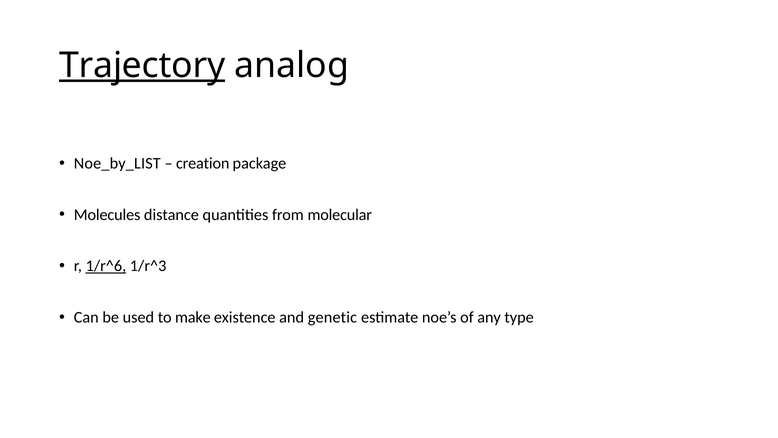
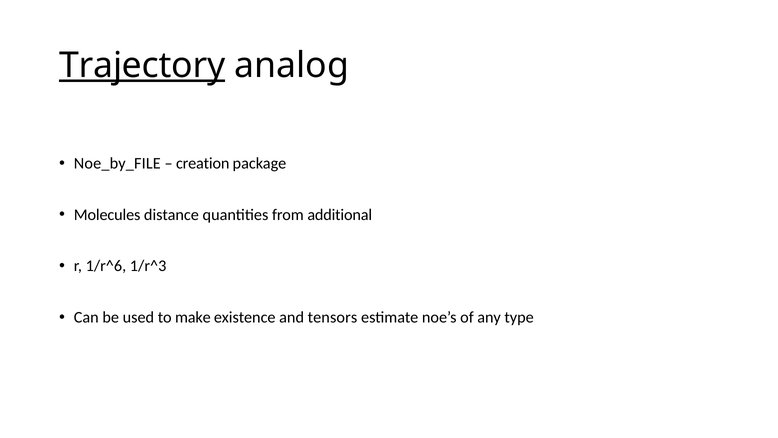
Noe_by_LIST: Noe_by_LIST -> Noe_by_FILE (117, 163)
molecular: molecular -> additional (340, 215)
1/r^6 underline: present -> none (106, 266)
genetic: genetic -> tensors (332, 317)
